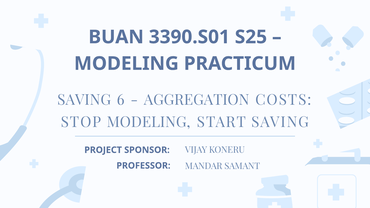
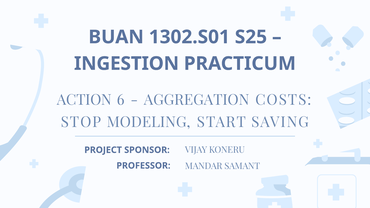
3390.S01: 3390.S01 -> 1302.S01 (189, 37)
MODELING: MODELING -> INGESTION (127, 64)
SAVING: SAVING -> ACTION (84, 100)
